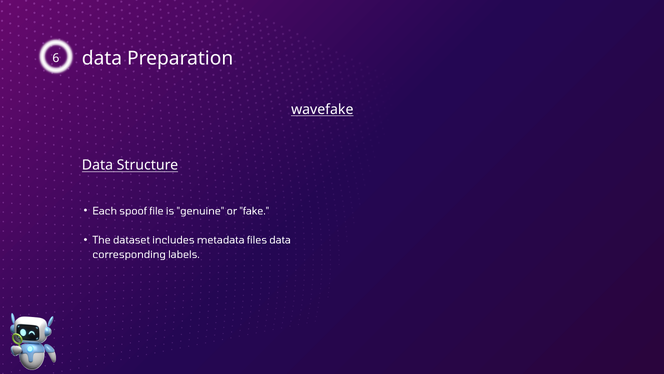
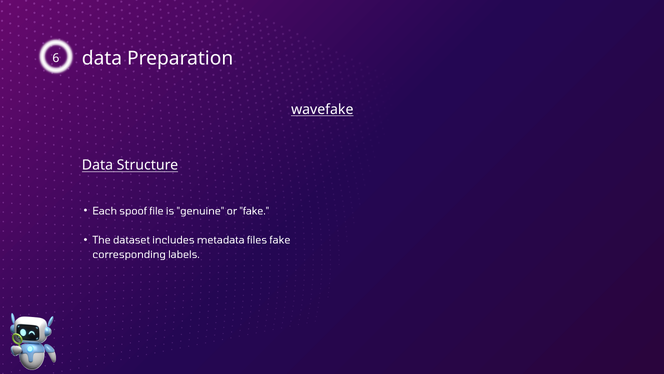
files data: data -> fake (280, 240)
